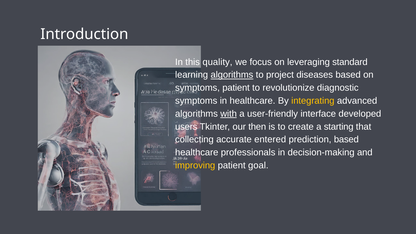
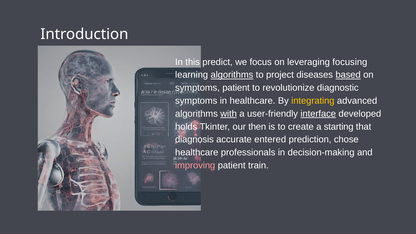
quality: quality -> predict (218, 62)
standard: standard -> focusing (350, 62)
based underline: none -> present (348, 75)
interface underline: none -> present (318, 114)
users: users -> holds (186, 127)
collecting: collecting -> diagnosis (194, 140)
prediction based: based -> chose (346, 140)
improving colour: yellow -> pink (195, 165)
goal: goal -> train (258, 165)
